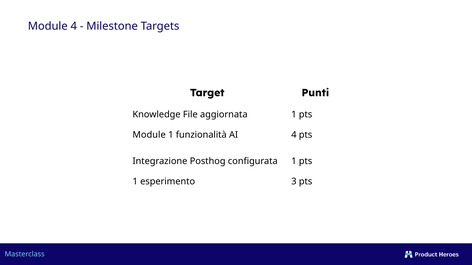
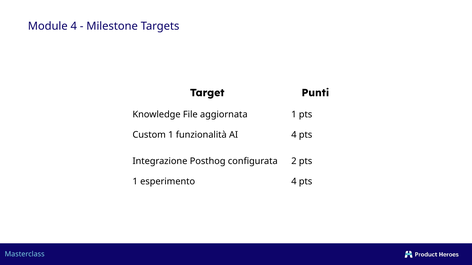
Module: Module -> Custom (149, 135)
configurata 1: 1 -> 2 (294, 161)
esperimento 3: 3 -> 4 (294, 182)
